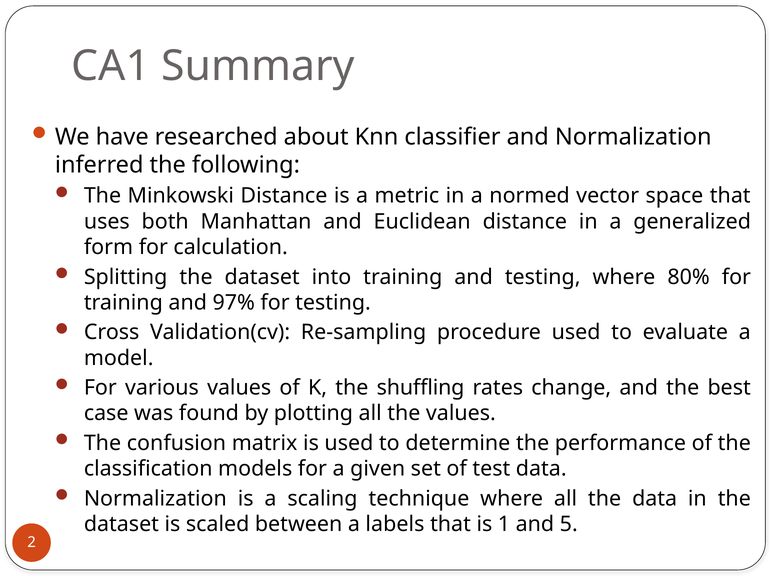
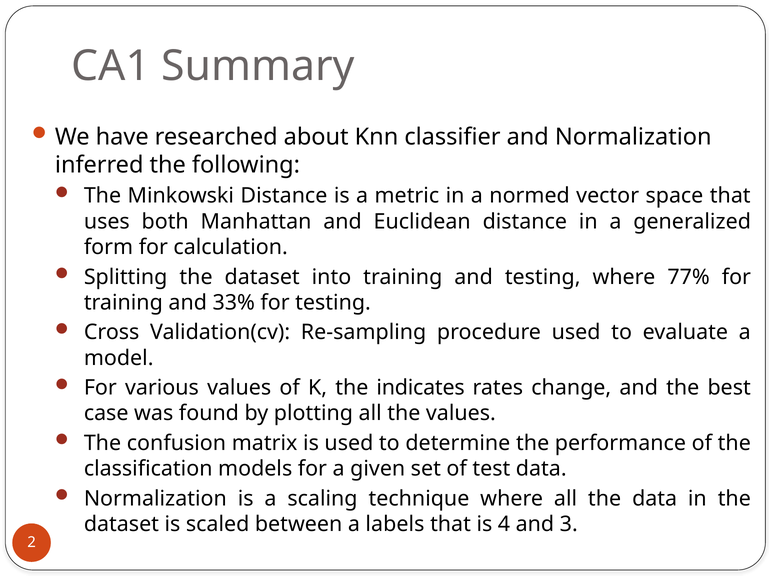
80%: 80% -> 77% (689, 277)
97%: 97% -> 33% (234, 303)
shuffling: shuffling -> indicates (421, 388)
1: 1 -> 4 (504, 524)
5: 5 -> 3 (569, 524)
